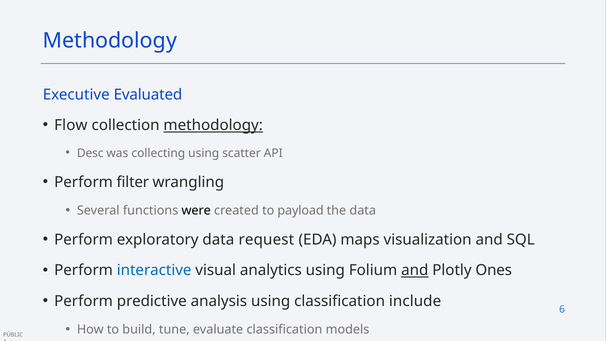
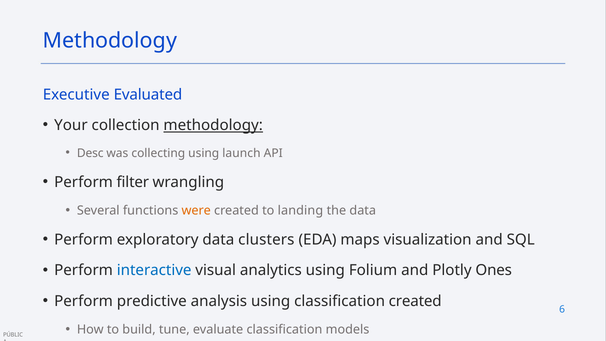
Flow: Flow -> Your (71, 125)
scatter: scatter -> launch (241, 153)
were colour: black -> orange (196, 210)
payload: payload -> landing (300, 210)
request: request -> clusters (266, 240)
and underline: present -> none (415, 270)
classification include: include -> created (415, 301)
